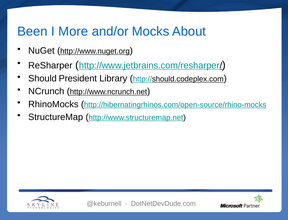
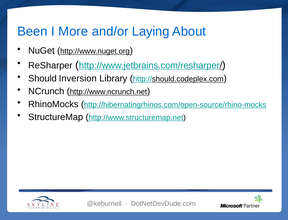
Mocks: Mocks -> Laying (151, 31)
President: President -> Inversion (78, 78)
